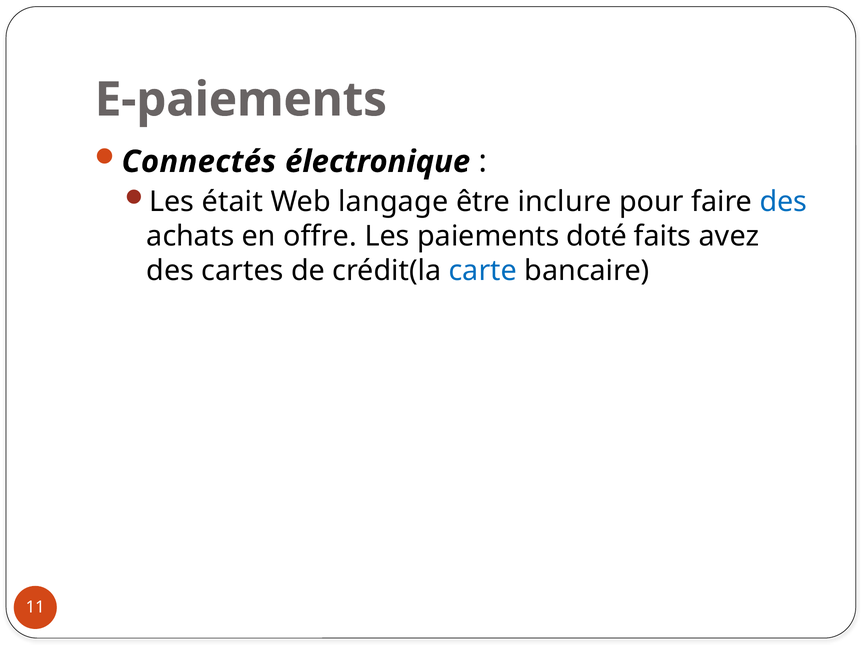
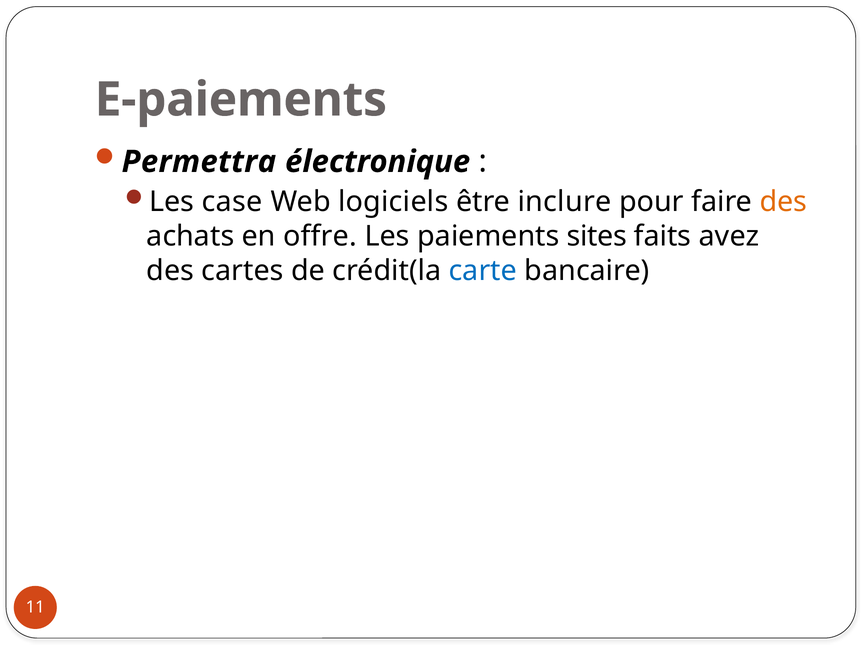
Connectés: Connectés -> Permettra (199, 162)
était: était -> case (232, 202)
langage: langage -> logiciels (393, 202)
des colour: blue -> orange (783, 202)
doté: doté -> sites (597, 236)
